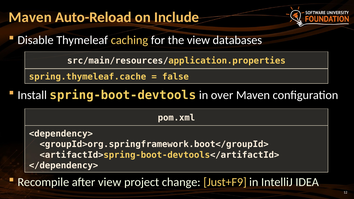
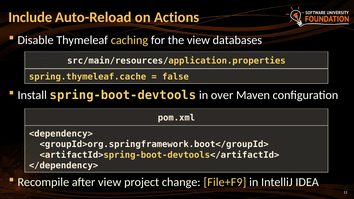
Maven: Maven -> Include (30, 17)
Include: Include -> Actions (177, 17)
Just+F9: Just+F9 -> File+F9 (225, 182)
